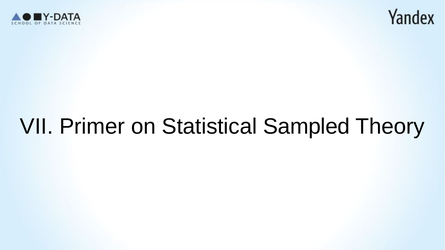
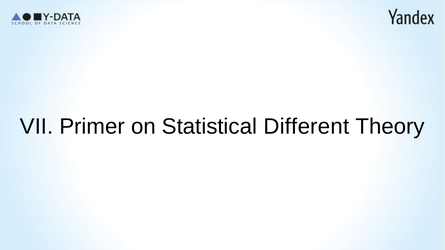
Sampled: Sampled -> Different (306, 127)
